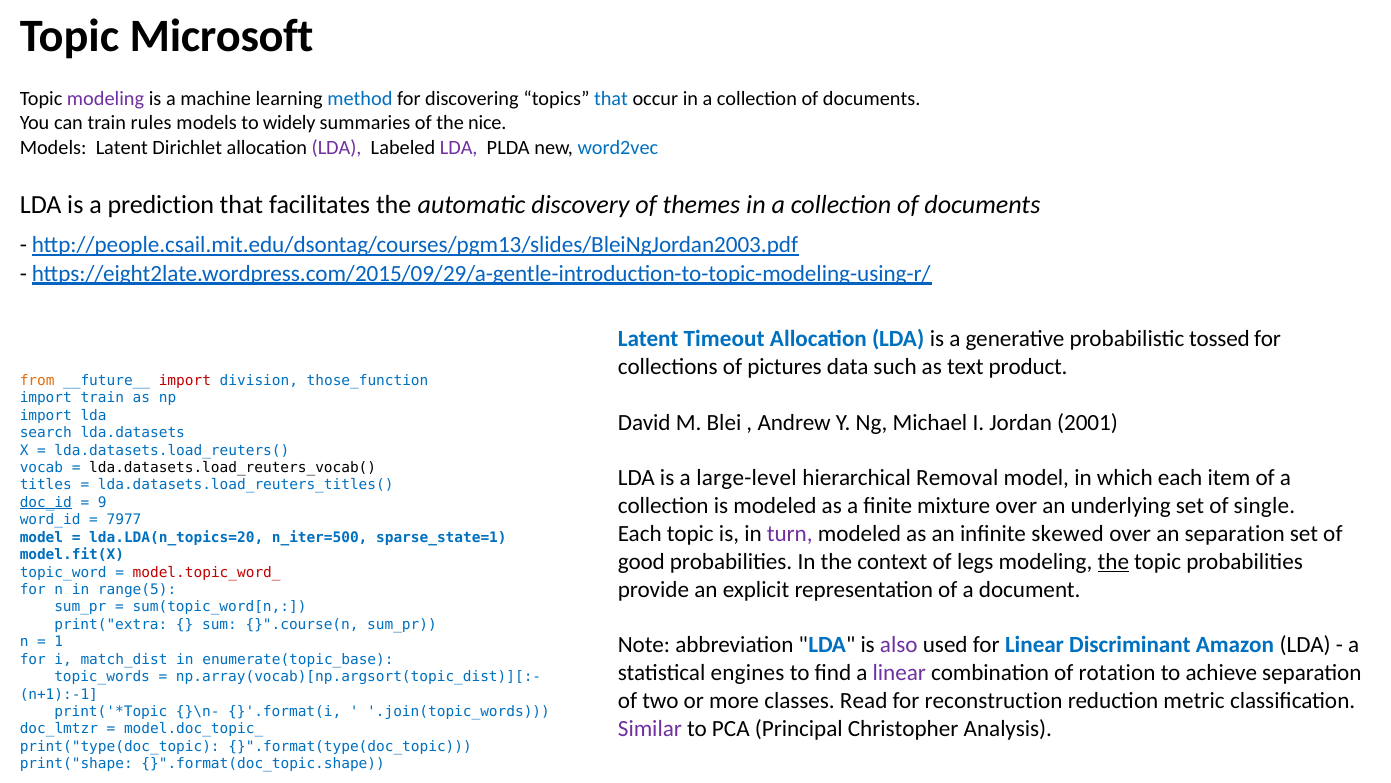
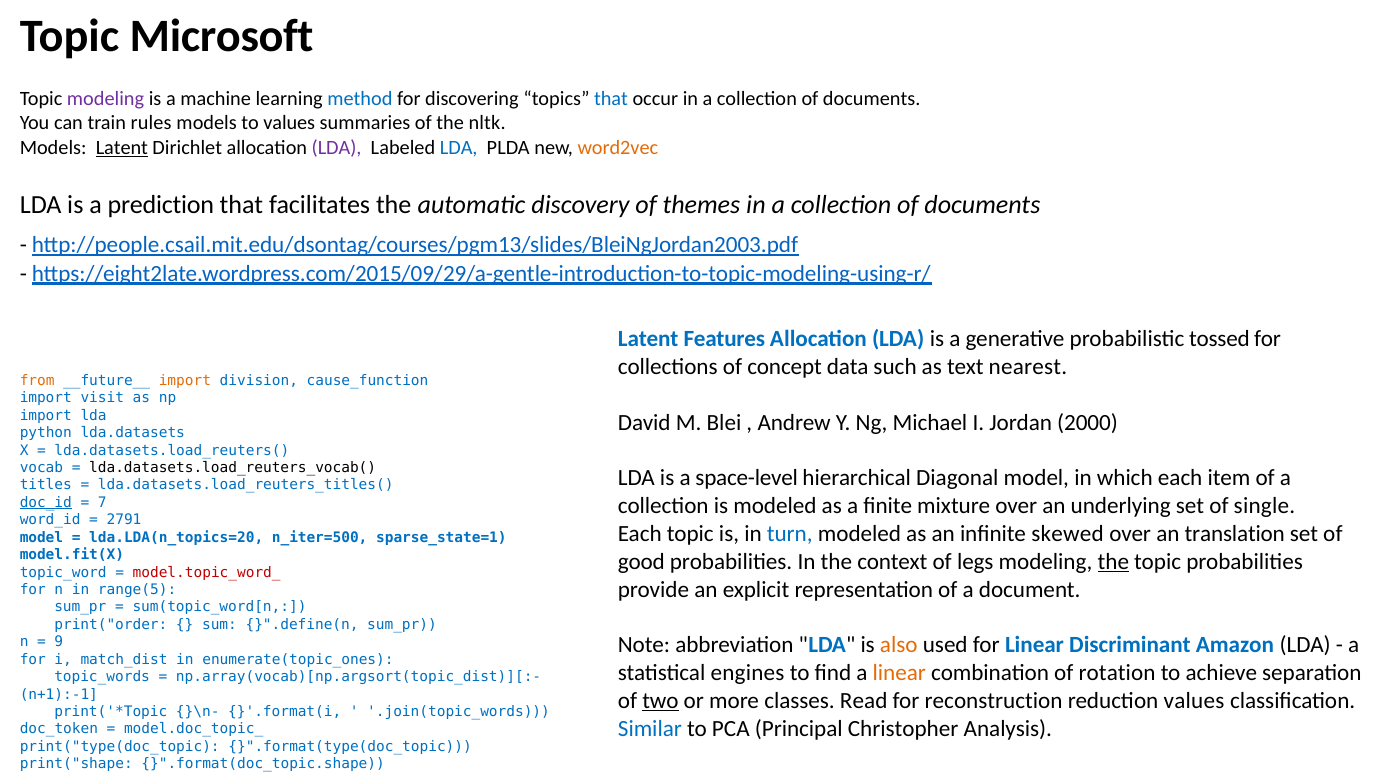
to widely: widely -> values (289, 123)
nice: nice -> nltk (487, 123)
Latent underline: none -> present (122, 147)
LDA colour: purple -> blue (459, 147)
word2vec colour: blue -> orange (618, 147)
Timeout: Timeout -> Features (724, 339)
pictures: pictures -> concept (785, 367)
product: product -> nearest (1028, 367)
import colour: red -> orange (185, 380)
those_function: those_function -> cause_function (368, 380)
import train: train -> visit (102, 398)
2001: 2001 -> 2000 (1087, 422)
search: search -> python (46, 433)
large-level: large-level -> space-level (747, 478)
Removal: Removal -> Diagonal (957, 478)
9: 9 -> 7 (102, 502)
7977: 7977 -> 2791 (124, 520)
turn colour: purple -> blue (790, 533)
an separation: separation -> translation (1235, 533)
print("extra: print("extra -> print("order (111, 624)
}".course(n: }".course(n -> }".define(n (302, 624)
1: 1 -> 9 (59, 641)
also colour: purple -> orange (899, 645)
enumerate(topic_base: enumerate(topic_base -> enumerate(topic_ones (298, 659)
linear colour: purple -> orange (899, 673)
two underline: none -> present (660, 700)
reduction metric: metric -> values (1194, 700)
Similar colour: purple -> blue (650, 728)
doc_lmtzr: doc_lmtzr -> doc_token (59, 729)
